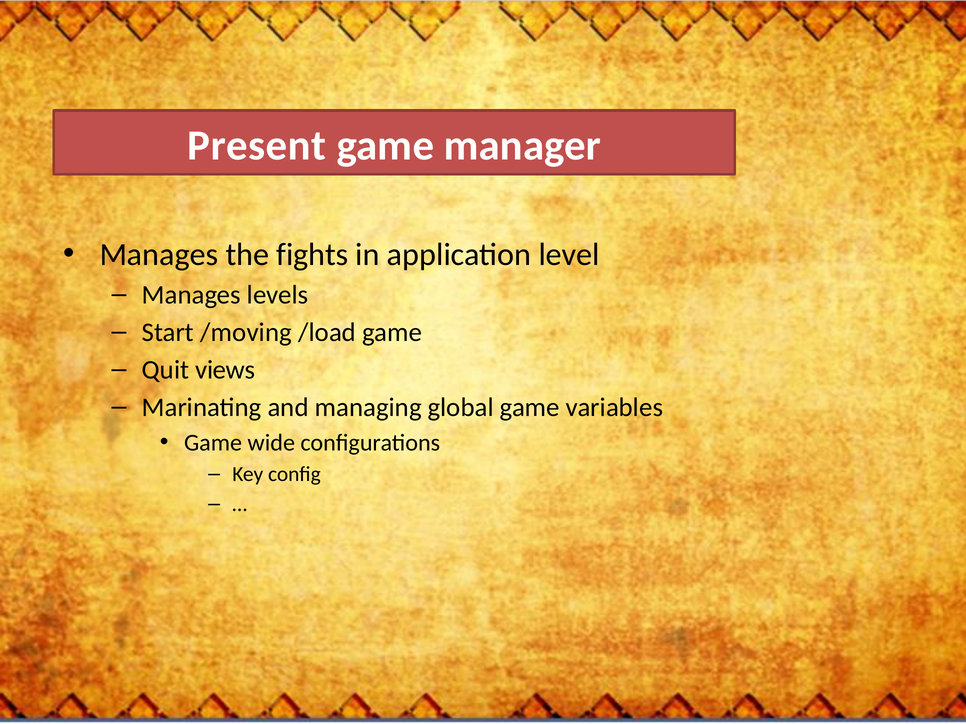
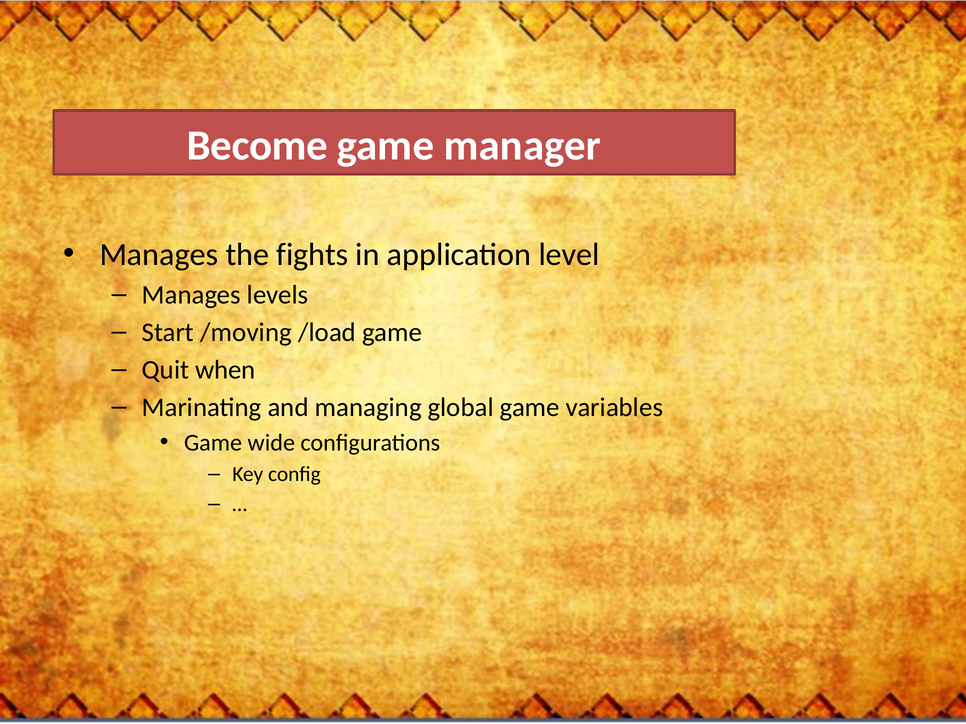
Present: Present -> Become (257, 145)
views: views -> when (225, 370)
